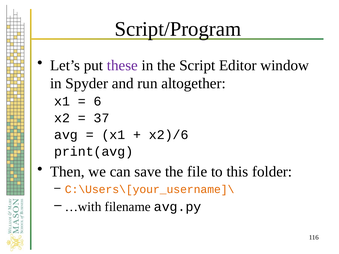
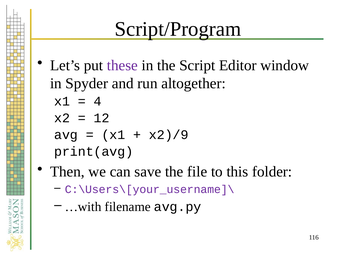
6: 6 -> 4 (98, 101)
37: 37 -> 12 (102, 118)
x2)/6: x2)/6 -> x2)/9 (169, 135)
C:\Users\[your_username]\ colour: orange -> purple (150, 190)
